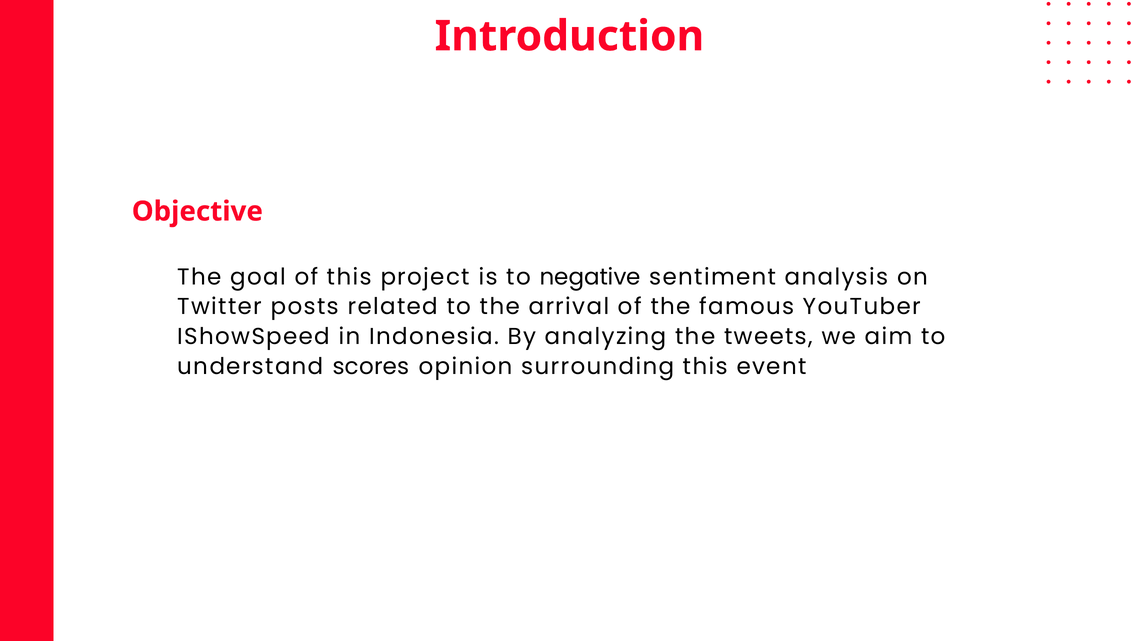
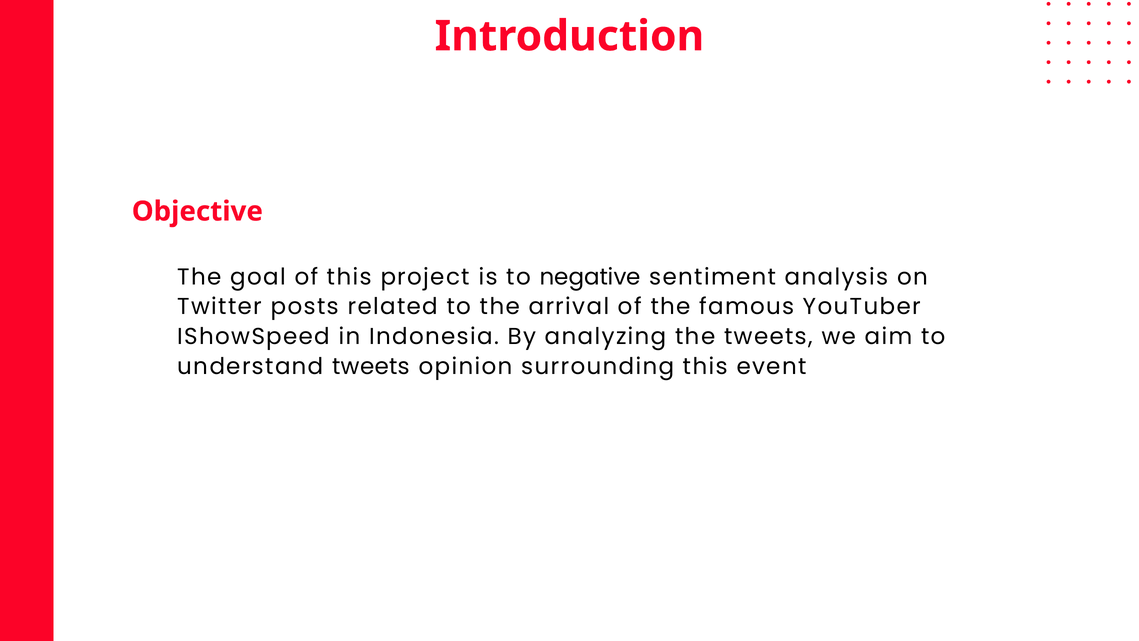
understand scores: scores -> tweets (371, 366)
